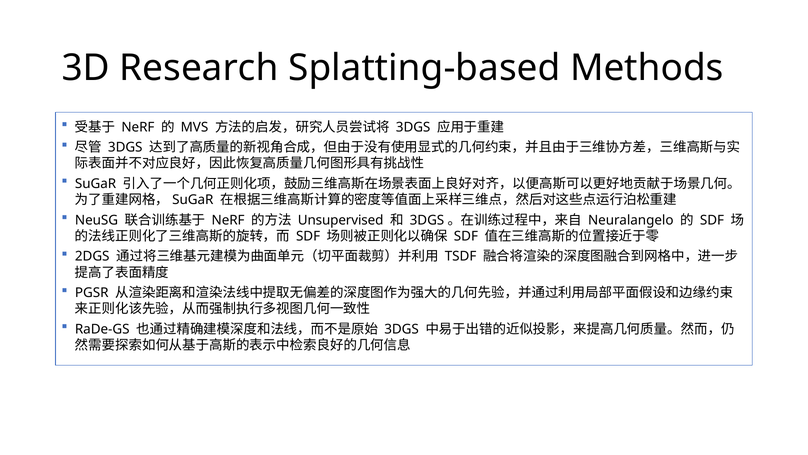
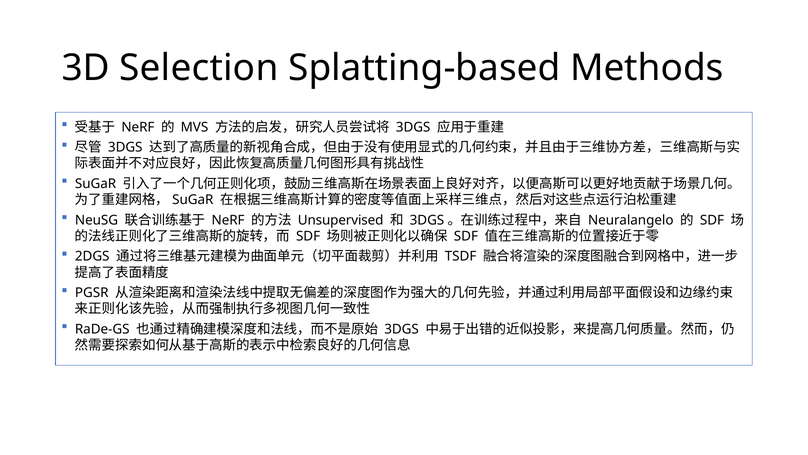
Research: Research -> Selection (199, 68)
